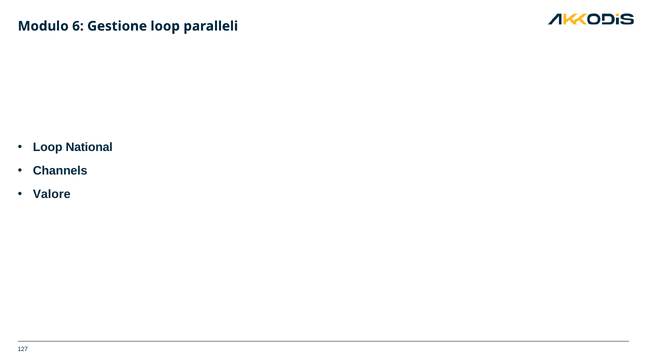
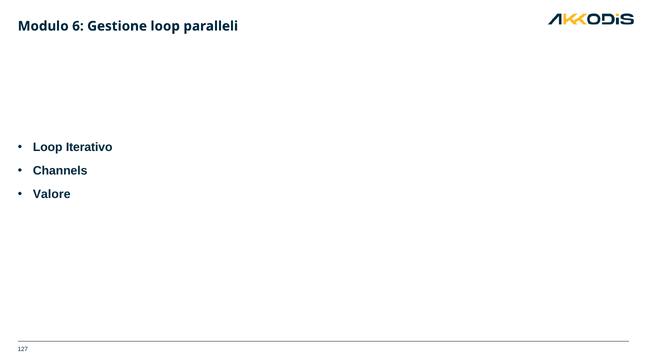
National: National -> Iterativo (89, 147)
